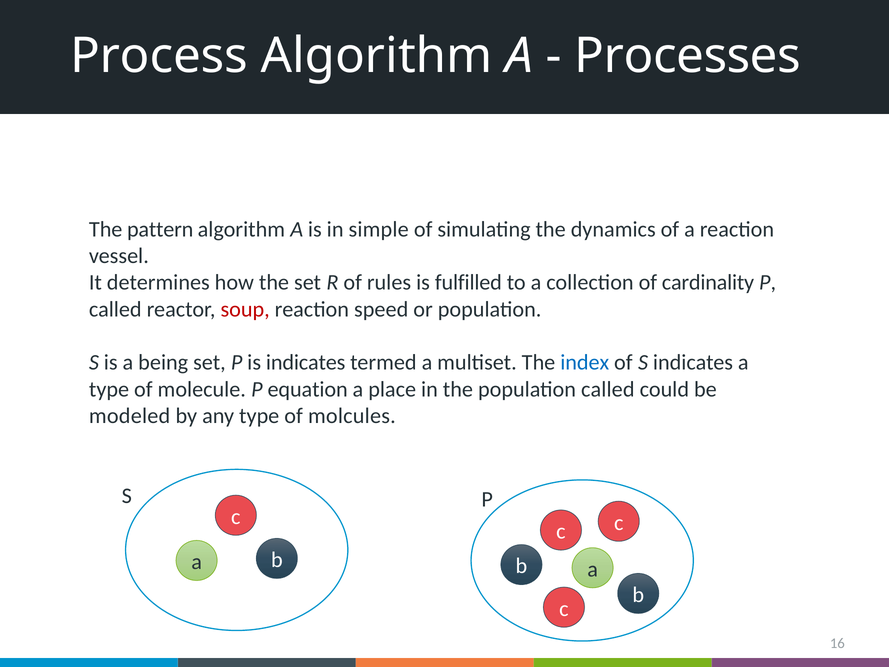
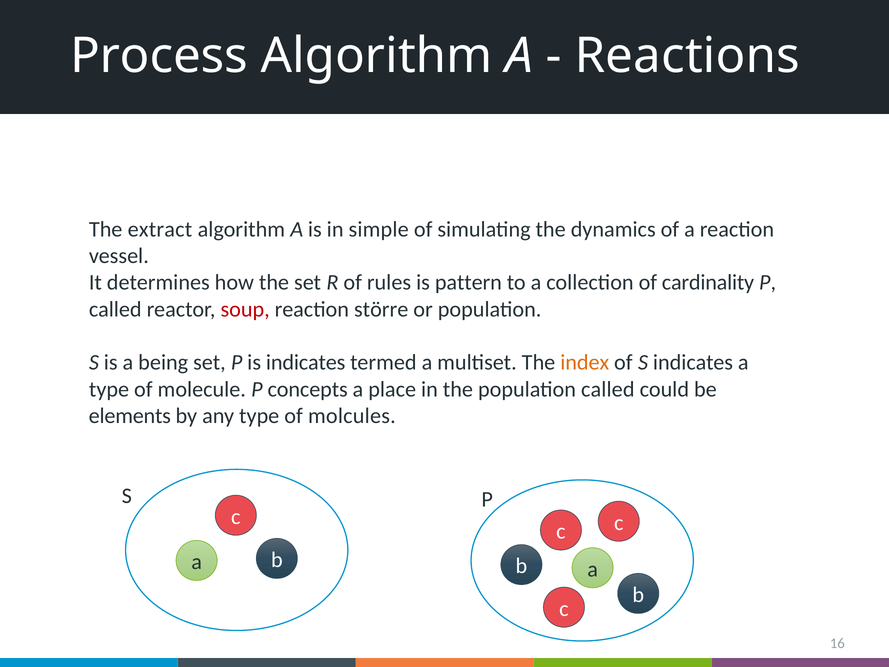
Processes: Processes -> Reactions (687, 56)
pattern: pattern -> extract (160, 229)
fulfilled: fulfilled -> pattern (468, 282)
speed: speed -> större (381, 309)
index colour: blue -> orange (585, 362)
equation: equation -> concepts (308, 389)
modeled: modeled -> elements (130, 416)
